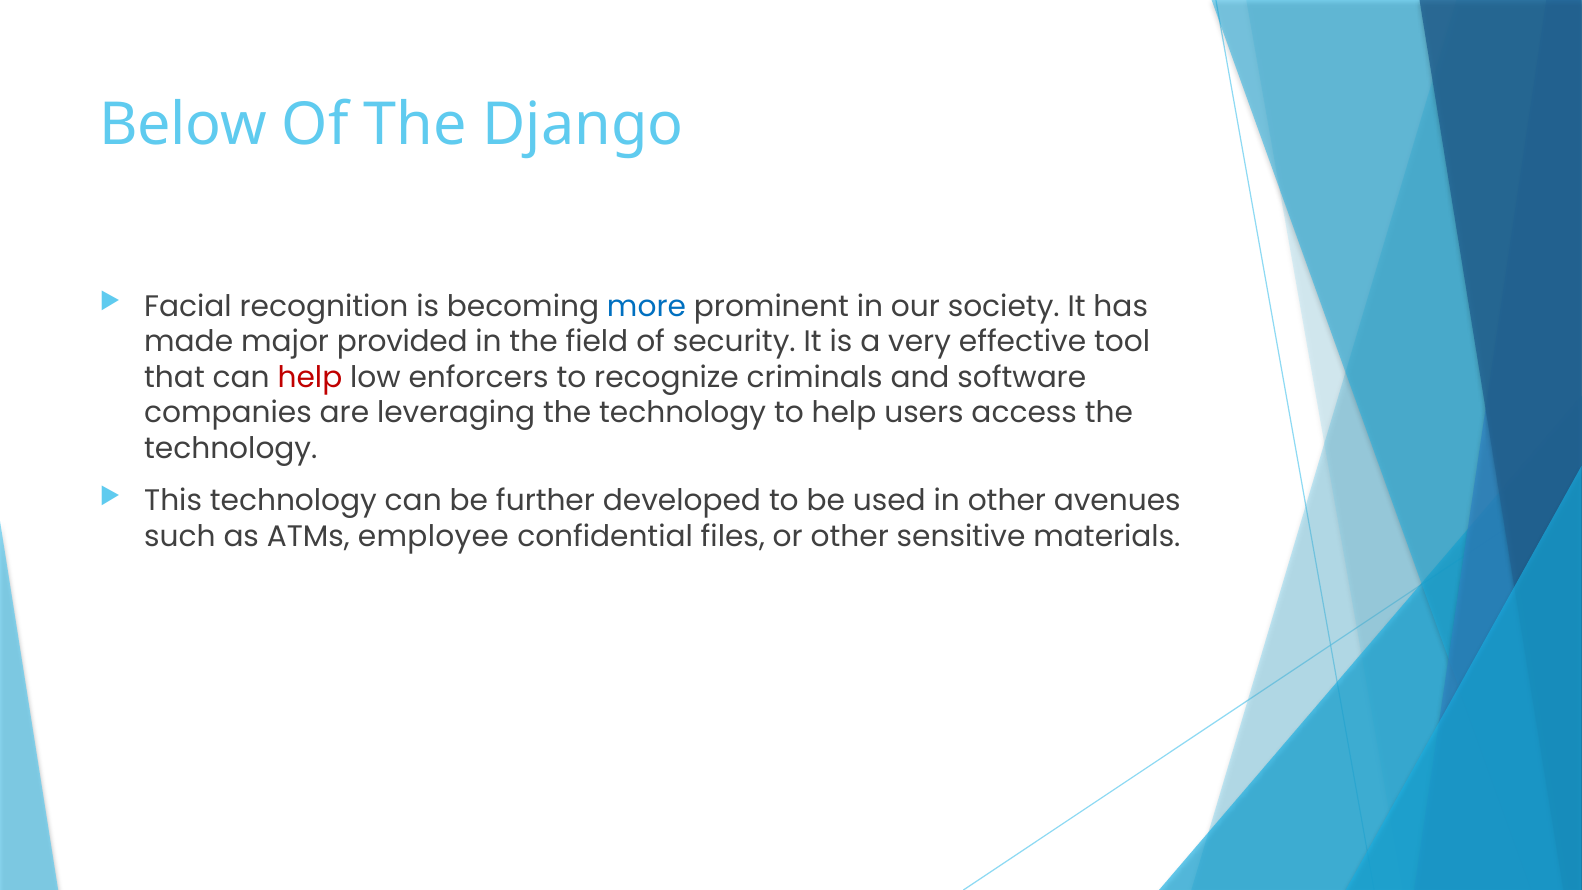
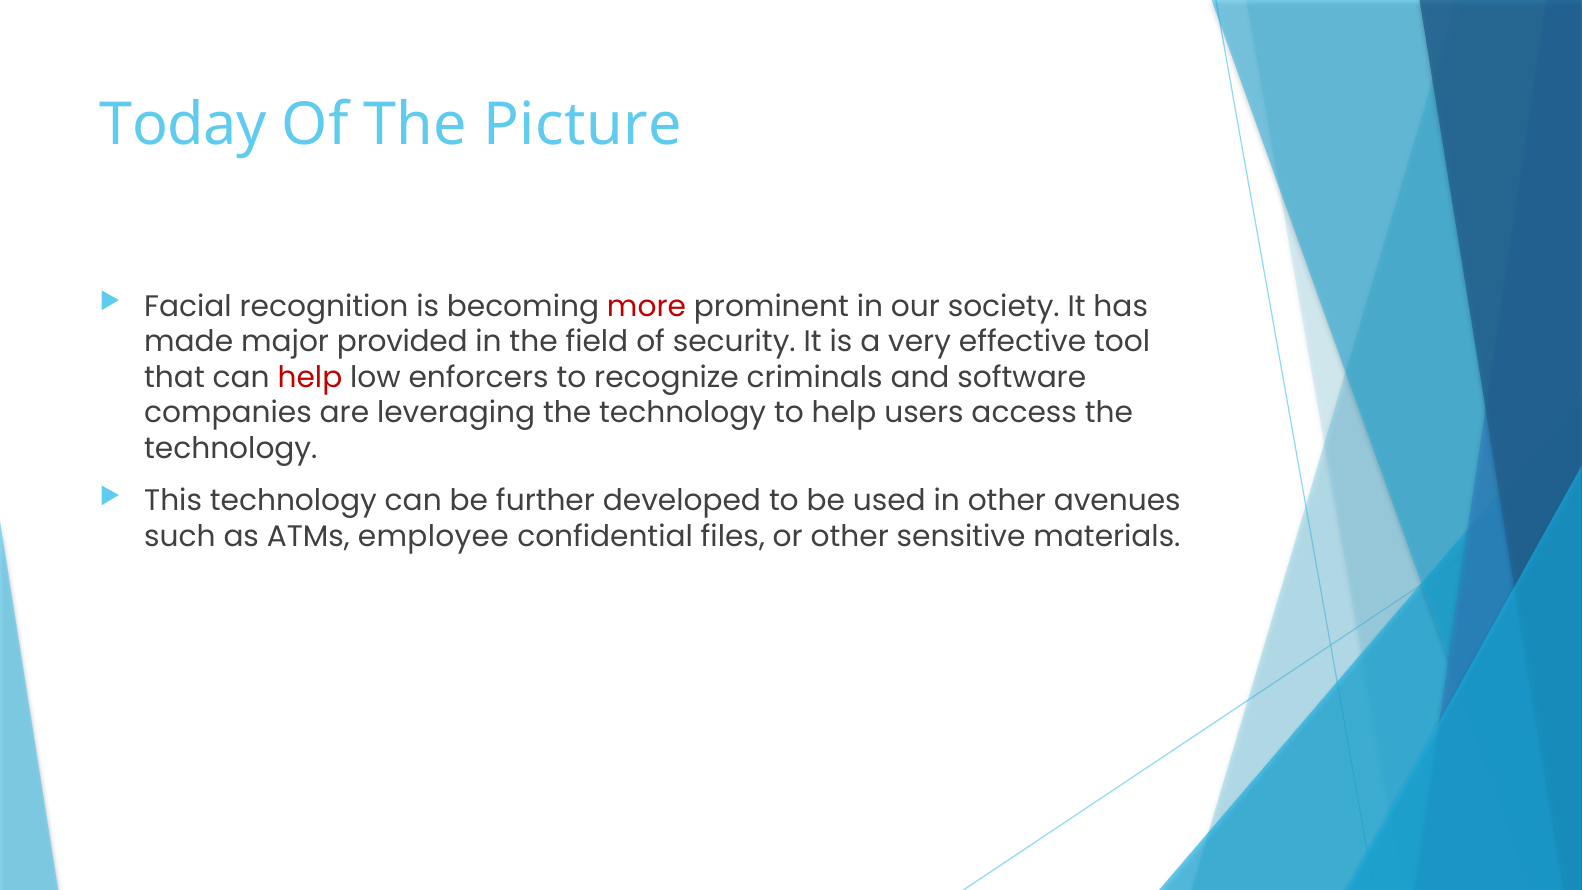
Below: Below -> Today (183, 125)
Django: Django -> Picture (583, 125)
more colour: blue -> red (647, 306)
